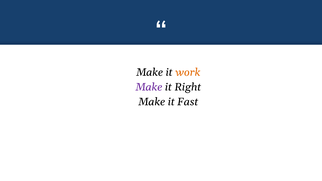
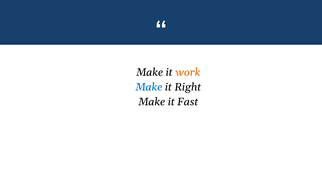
Make colour: purple -> blue (149, 87)
